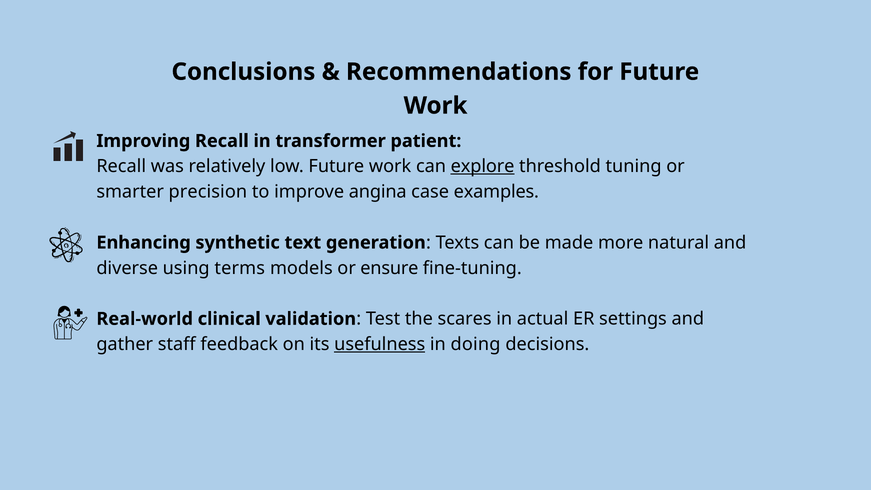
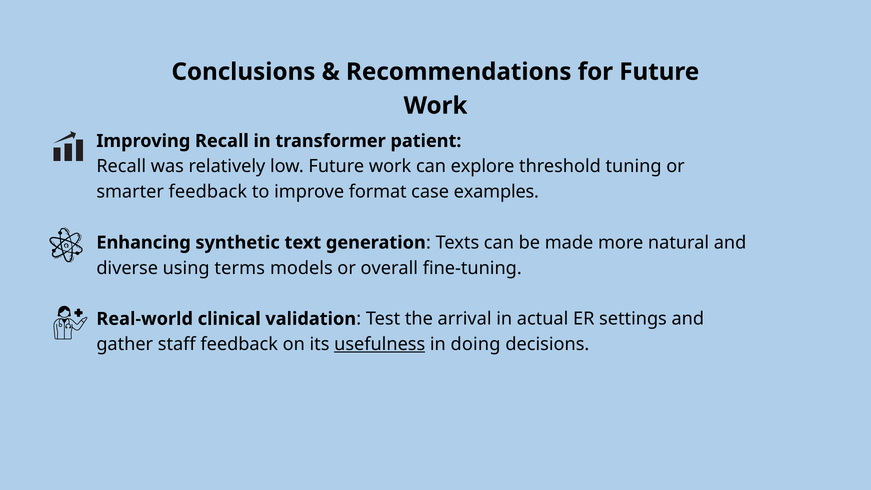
explore underline: present -> none (483, 166)
smarter precision: precision -> feedback (208, 192)
angina: angina -> format (378, 192)
ensure: ensure -> overall (389, 268)
scares: scares -> arrival (465, 319)
